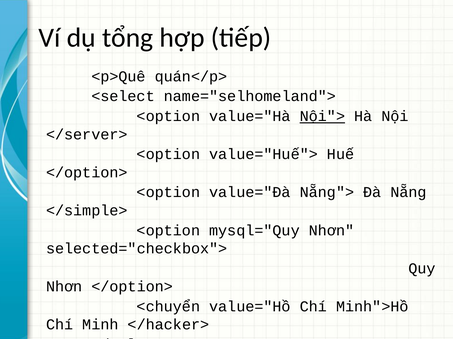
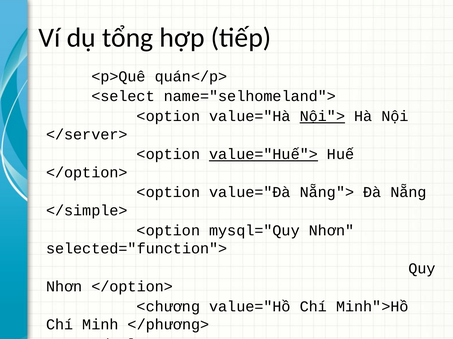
value="Huế"> underline: none -> present (264, 155)
selected="checkbox">: selected="checkbox"> -> selected="function"> (137, 249)
<chuyển: <chuyển -> <chương (168, 307)
</hacker>: </hacker> -> </phương> (168, 325)
